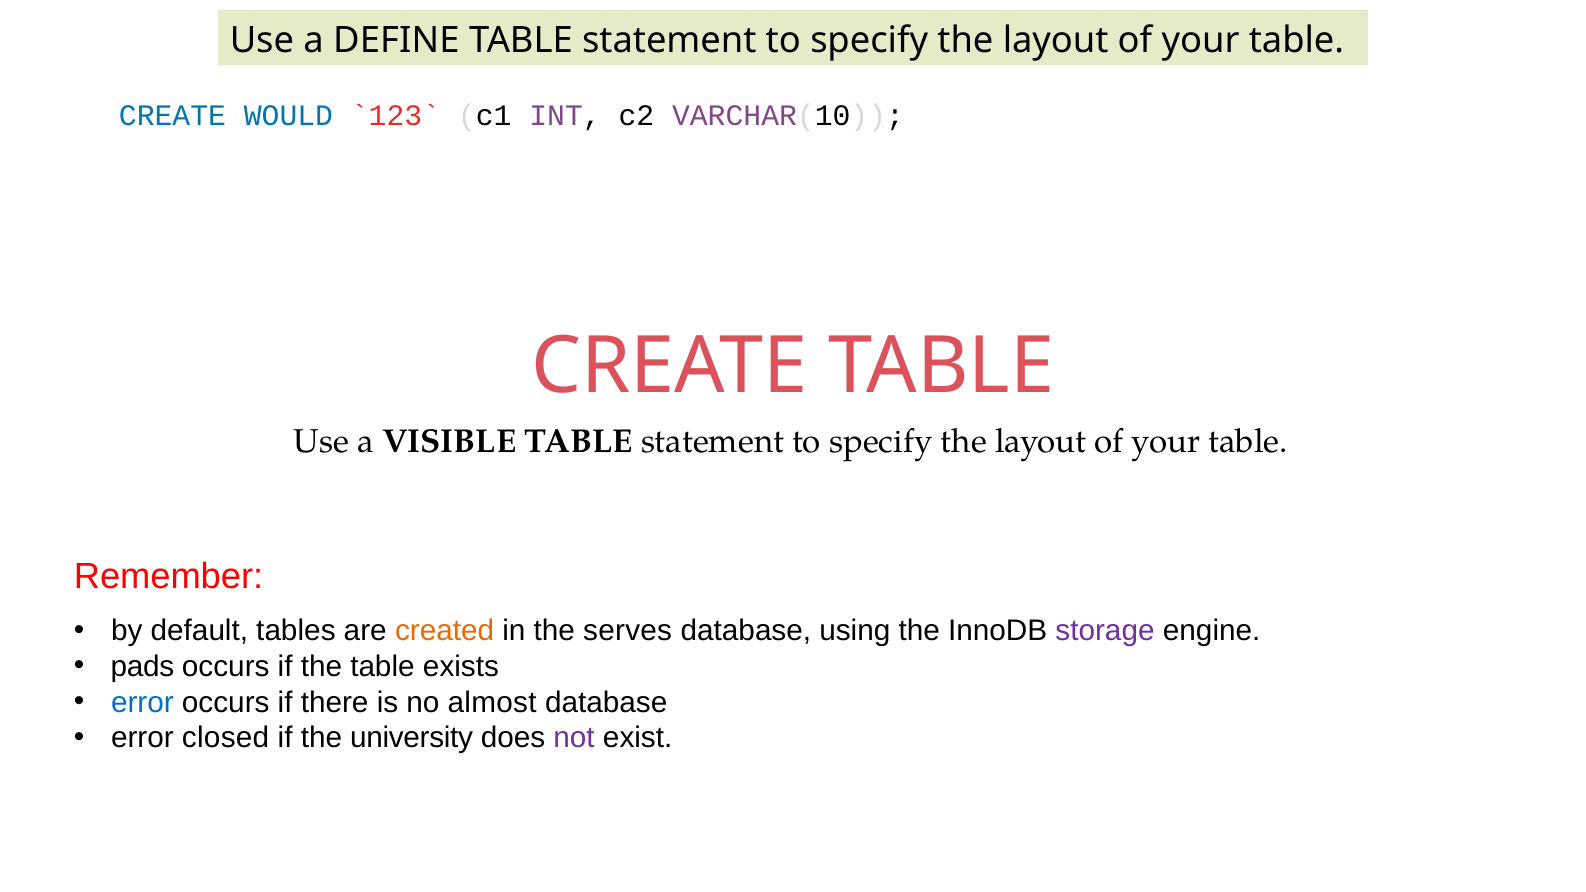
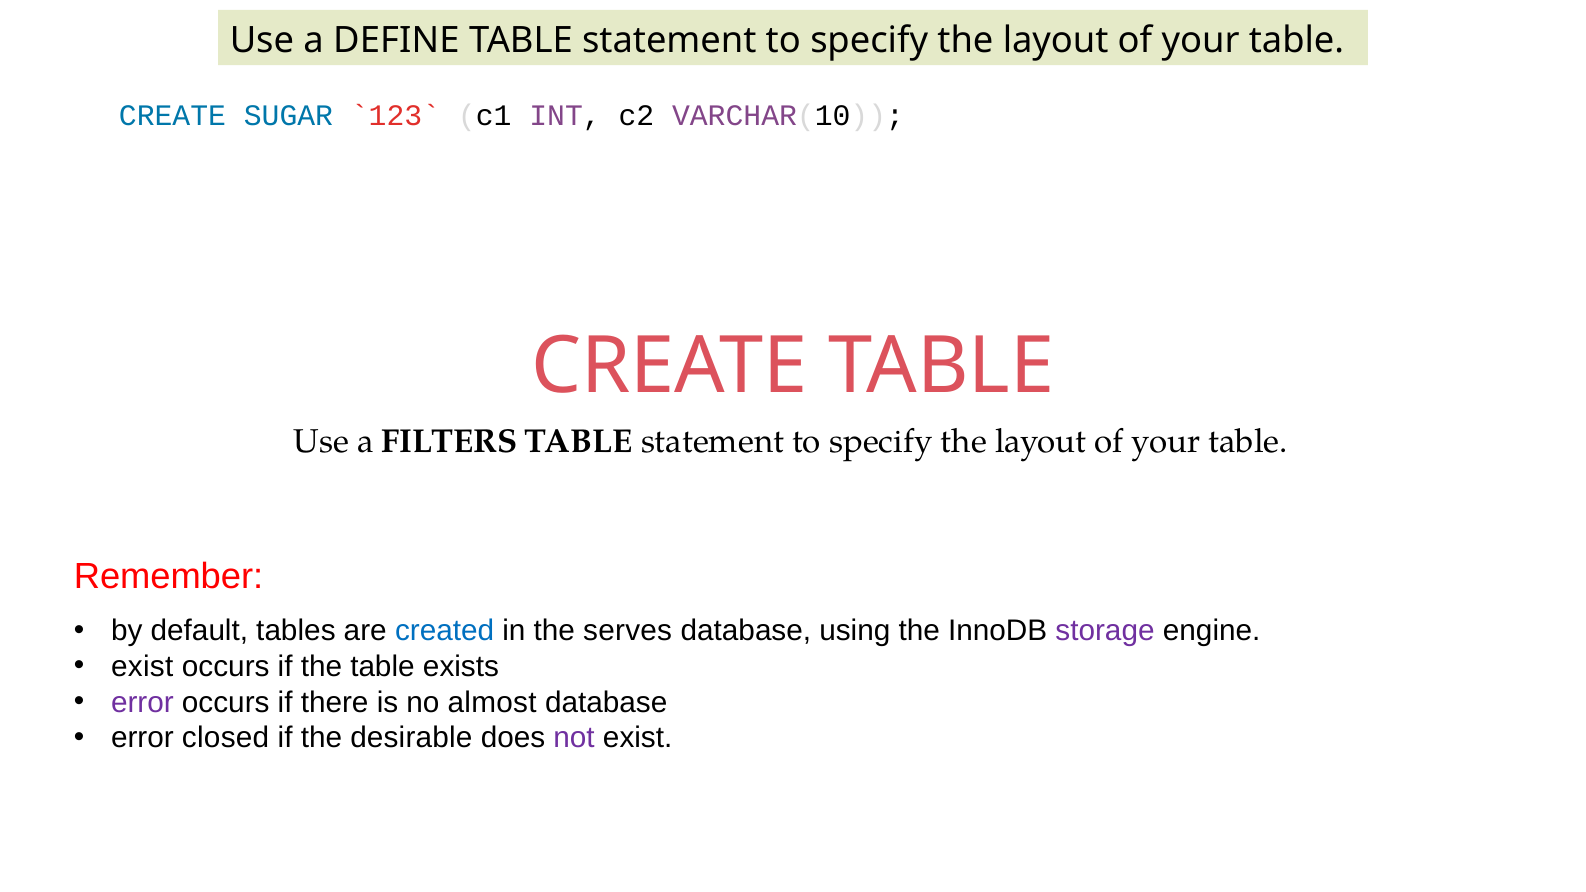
WOULD: WOULD -> SUGAR (288, 116)
VISIBLE: VISIBLE -> FILTERS (449, 442)
created colour: orange -> blue (445, 631)
pads: pads -> exist (142, 667)
error colour: blue -> purple (142, 703)
university: university -> desirable (411, 738)
